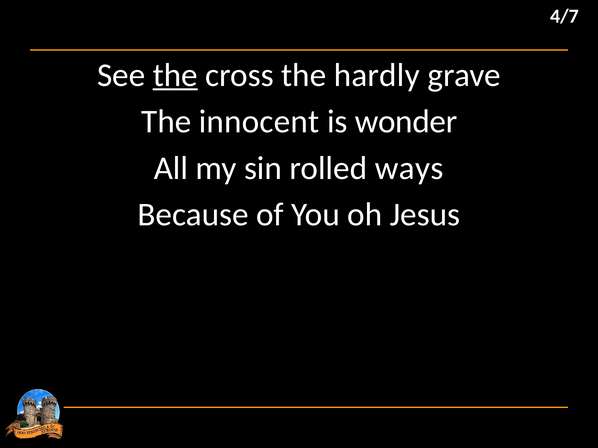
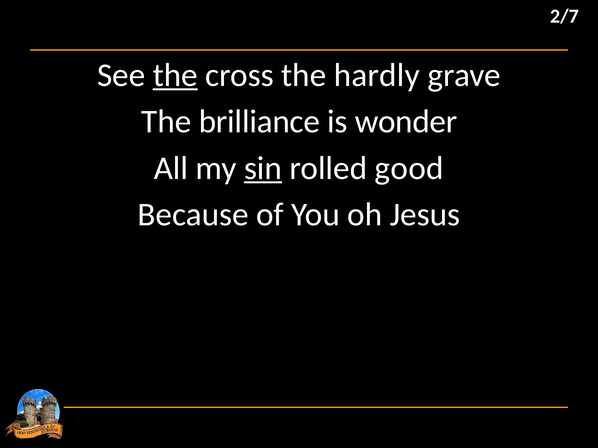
4/7: 4/7 -> 2/7 (564, 16)
innocent: innocent -> brilliance (259, 122)
sin underline: none -> present (263, 168)
ways: ways -> good (409, 168)
